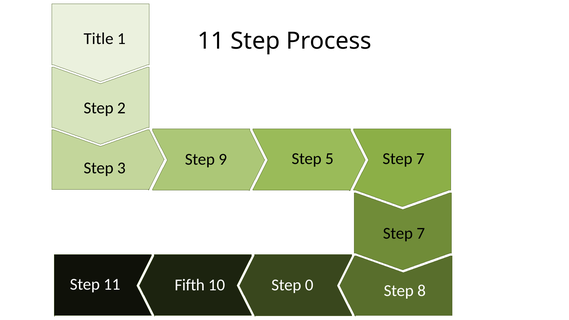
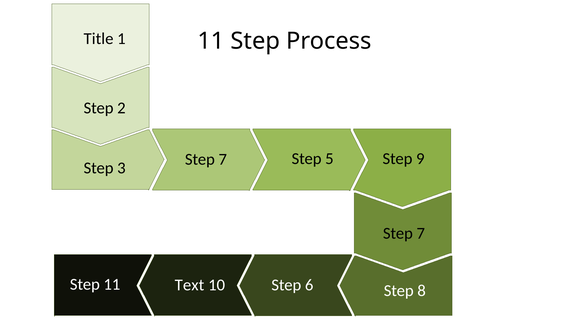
7: 7 -> 9 (420, 159)
9: 9 -> 7 (223, 160)
Fifth: Fifth -> Text (190, 285)
0: 0 -> 6 (309, 285)
